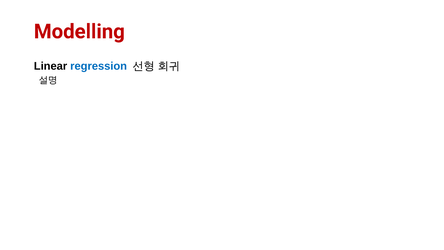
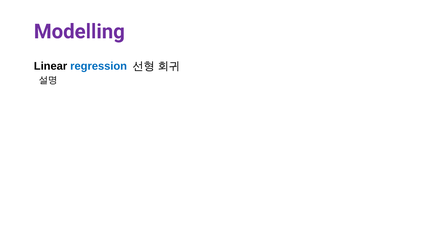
Modelling colour: red -> purple (79, 32)
